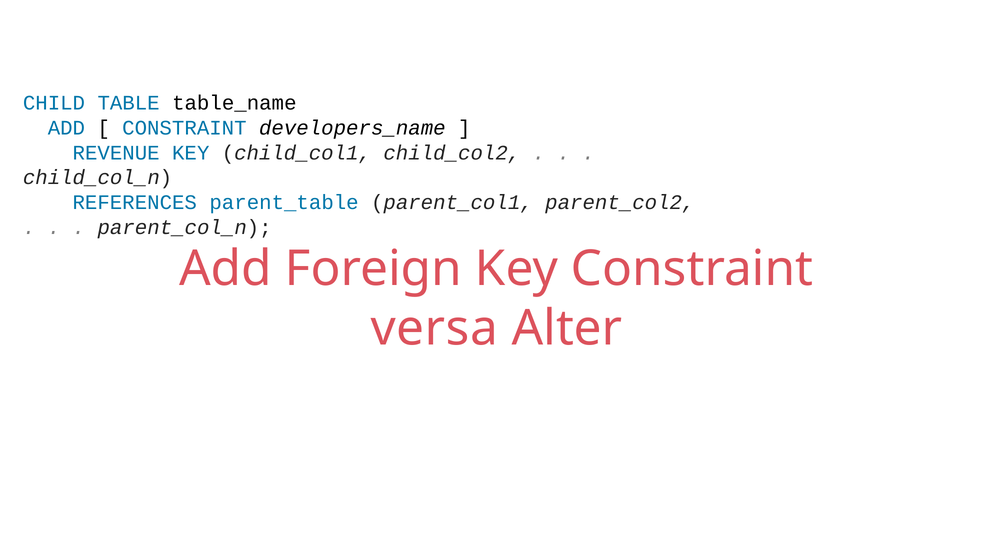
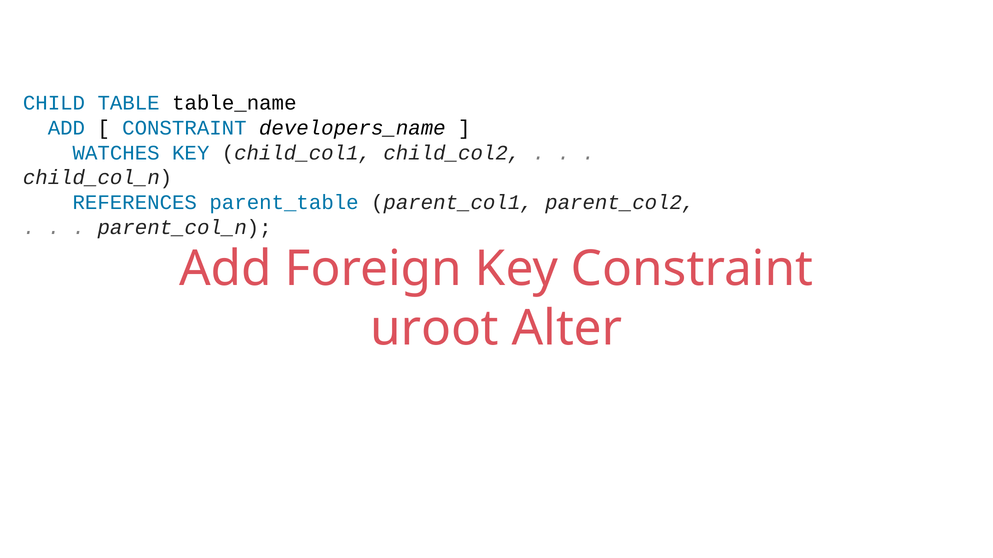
REVENUE: REVENUE -> WATCHES (116, 153)
versa: versa -> uroot (435, 329)
